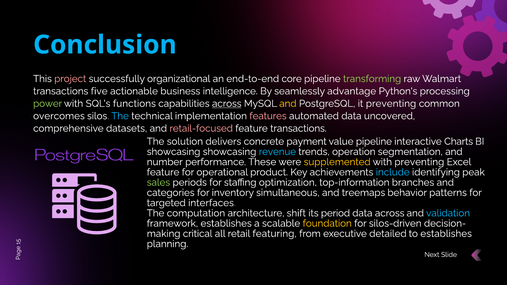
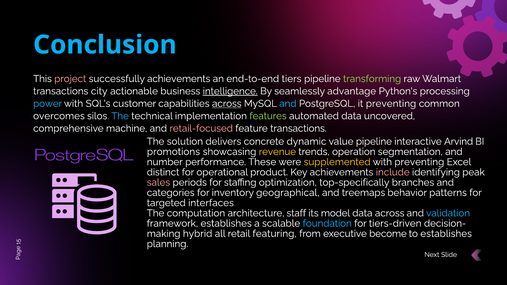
successfully organizational: organizational -> achievements (179, 79)
core: core -> tiers (292, 79)
five: five -> city (99, 91)
intelligence underline: none -> present (230, 91)
power colour: light green -> light blue (48, 104)
functions: functions -> customer (134, 104)
and colour: yellow -> light blue (288, 104)
features colour: pink -> light green (268, 116)
datasets: datasets -> machine (127, 128)
payment: payment -> dynamic (306, 142)
Charts: Charts -> Arvind (459, 142)
showcasing: showcasing -> promotions (173, 152)
revenue colour: light blue -> yellow (277, 152)
feature: feature -> distinct (163, 172)
include colour: light blue -> pink (393, 172)
sales colour: light green -> pink (158, 183)
top-information: top-information -> top-specifically (354, 183)
simultaneous: simultaneous -> geographical (288, 193)
shift: shift -> staff (296, 213)
period: period -> model (335, 213)
foundation colour: yellow -> light blue (327, 224)
silos-driven: silos-driven -> tiers-driven (395, 224)
critical: critical -> hybrid (198, 234)
detailed: detailed -> become (388, 234)
